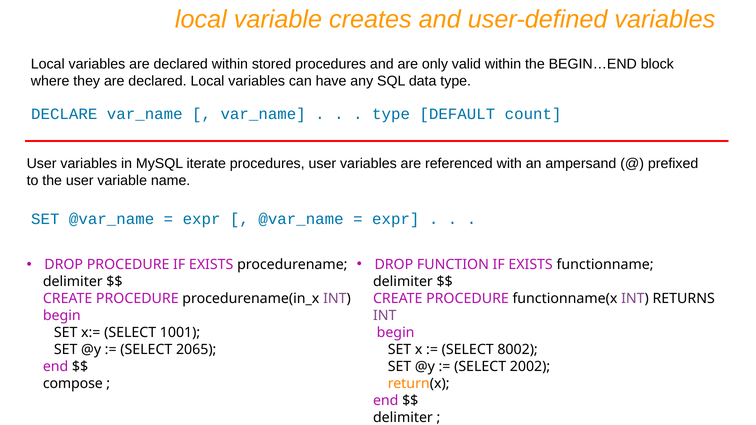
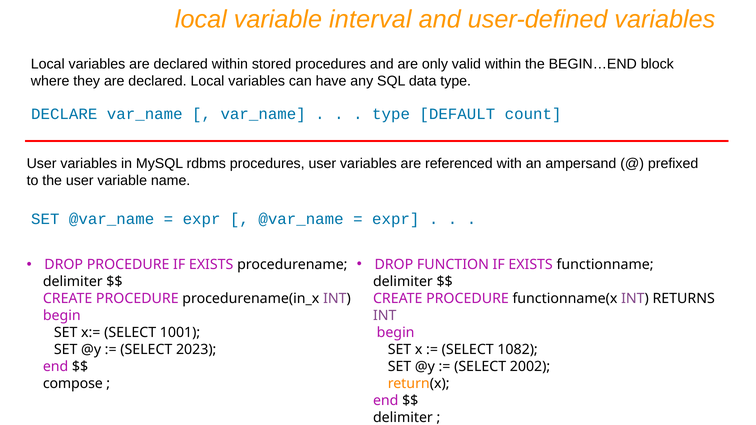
creates: creates -> interval (370, 20)
iterate: iterate -> rdbms (206, 163)
8002: 8002 -> 1082 (518, 350)
2065: 2065 -> 2023 (196, 350)
